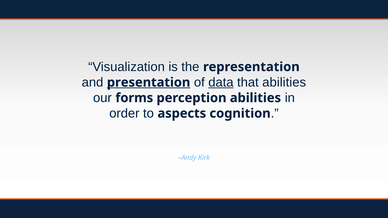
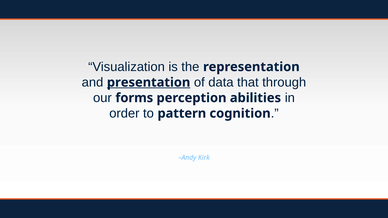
data underline: present -> none (221, 82)
that abilities: abilities -> through (284, 82)
aspects: aspects -> pattern (182, 114)
